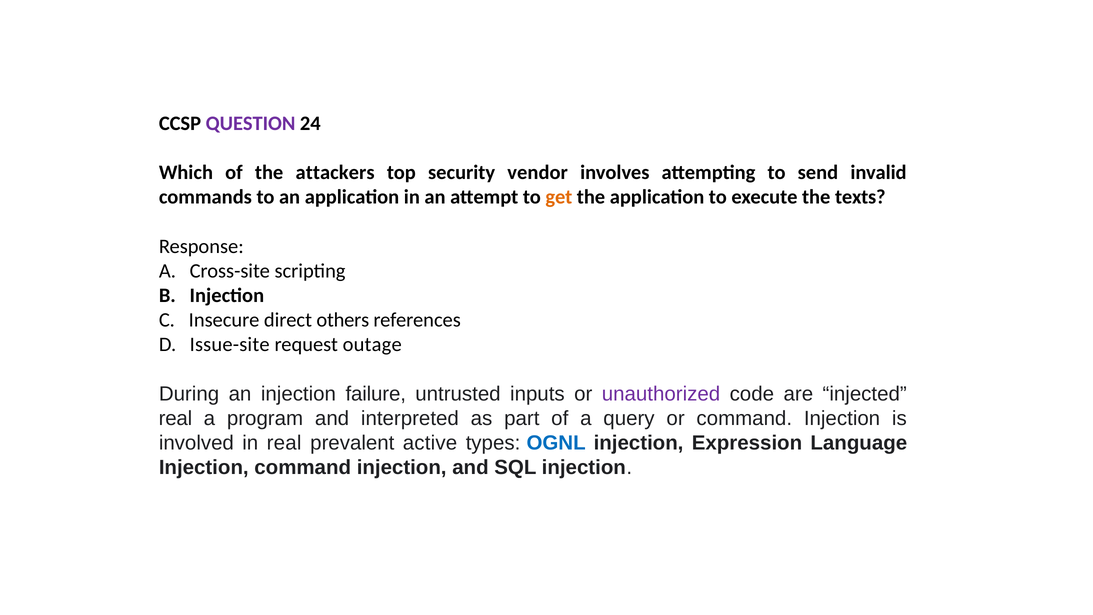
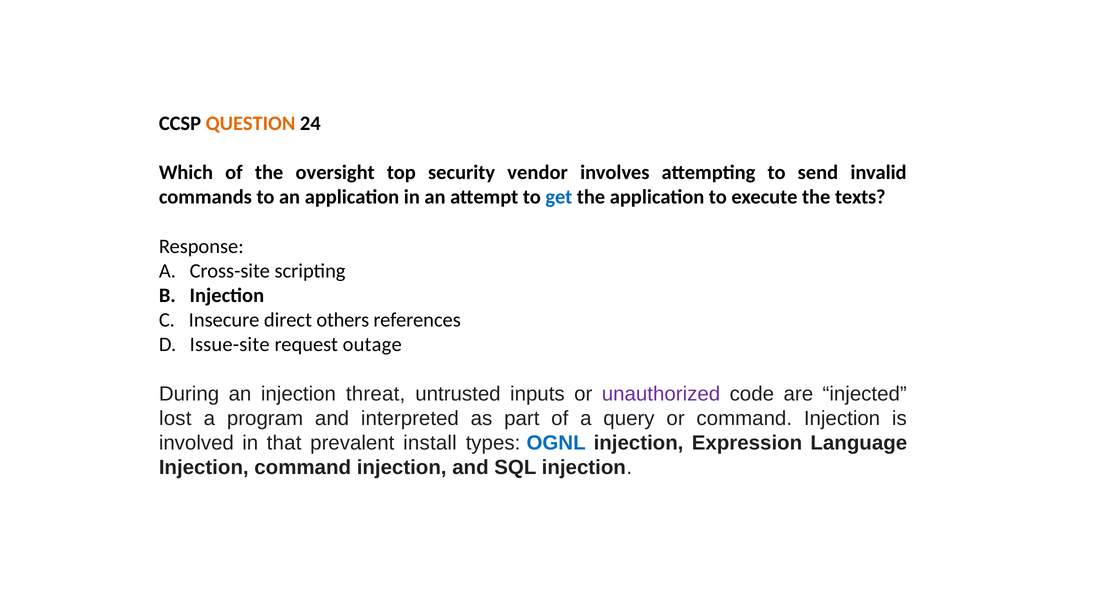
QUESTION colour: purple -> orange (251, 123)
attackers: attackers -> oversight (335, 172)
get colour: orange -> blue (559, 197)
failure: failure -> threat (376, 394)
real: real -> lost (175, 418)
in real: real -> that (284, 443)
active: active -> install (430, 443)
